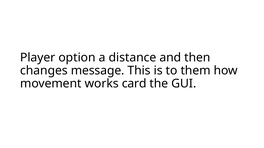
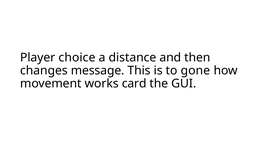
option: option -> choice (77, 58)
them: them -> gone (195, 71)
